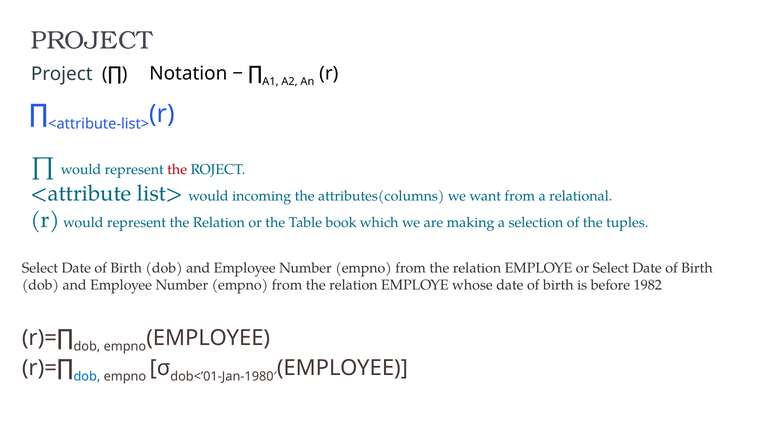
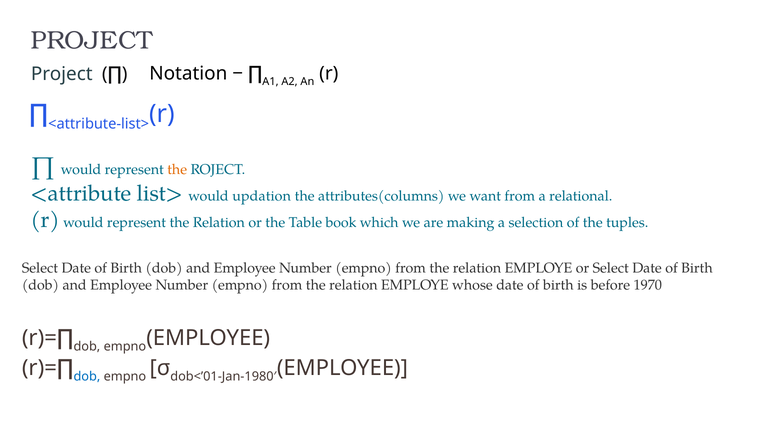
the colour: red -> orange (177, 169)
incoming: incoming -> updation (262, 196)
1982: 1982 -> 1970 (648, 285)
